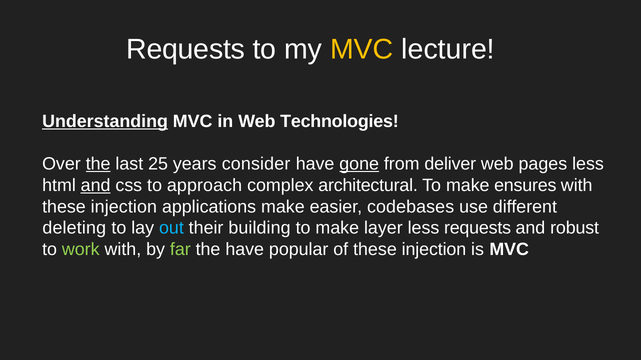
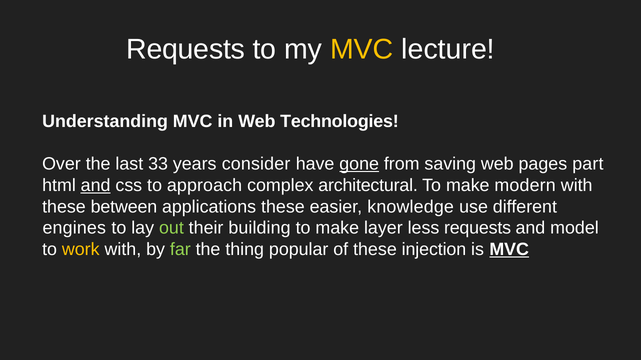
Understanding underline: present -> none (105, 121)
the underline: present -> none (98, 164)
25: 25 -> 33 (158, 164)
deliver: deliver -> saving (450, 164)
pages less: less -> part (588, 164)
ensures: ensures -> modern (525, 186)
injection: injection -> between (124, 207)
applications make: make -> these (283, 207)
codebases: codebases -> knowledge (411, 207)
deleting: deleting -> engines (74, 228)
out colour: light blue -> light green (171, 228)
robust: robust -> model (575, 228)
work colour: light green -> yellow (81, 250)
the have: have -> thing (245, 250)
MVC underline: none -> present (509, 250)
